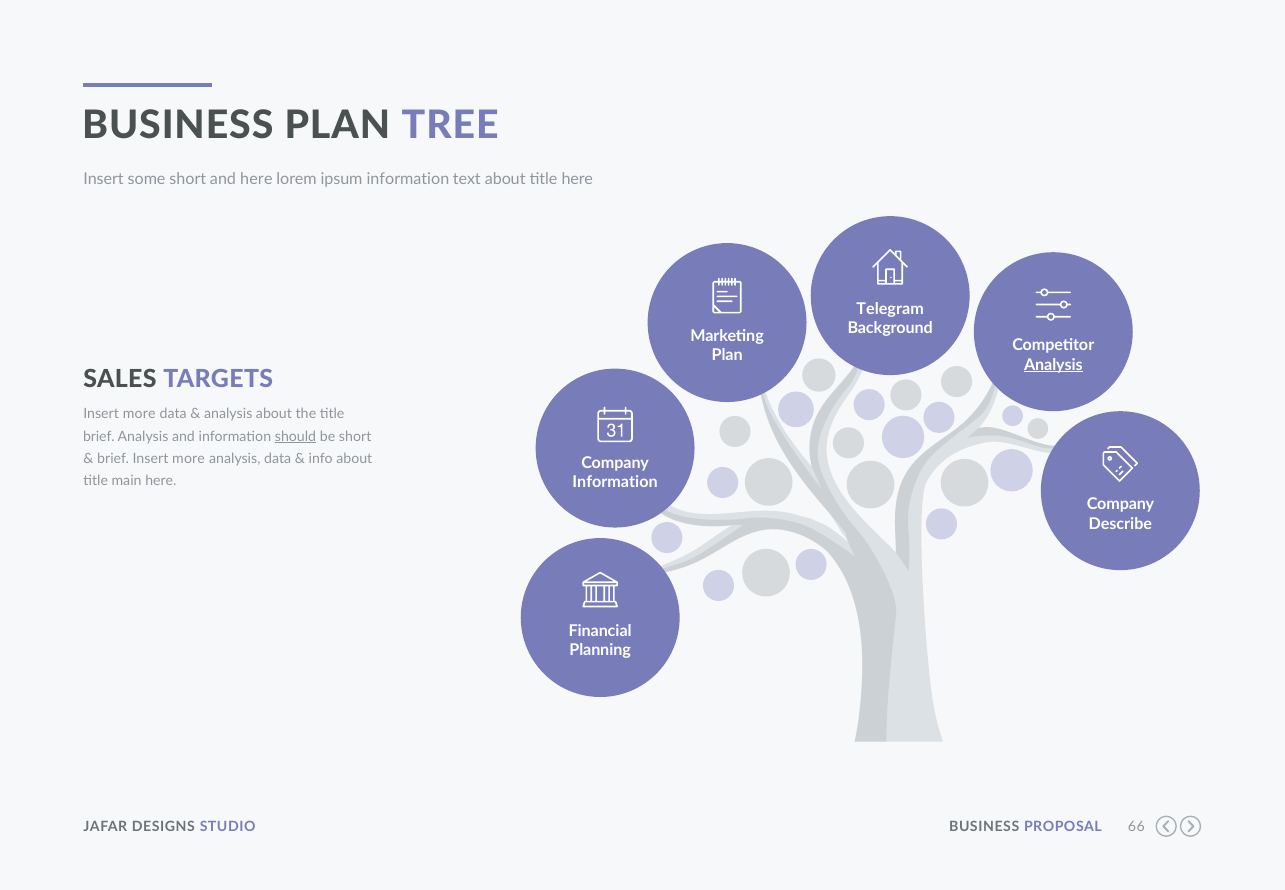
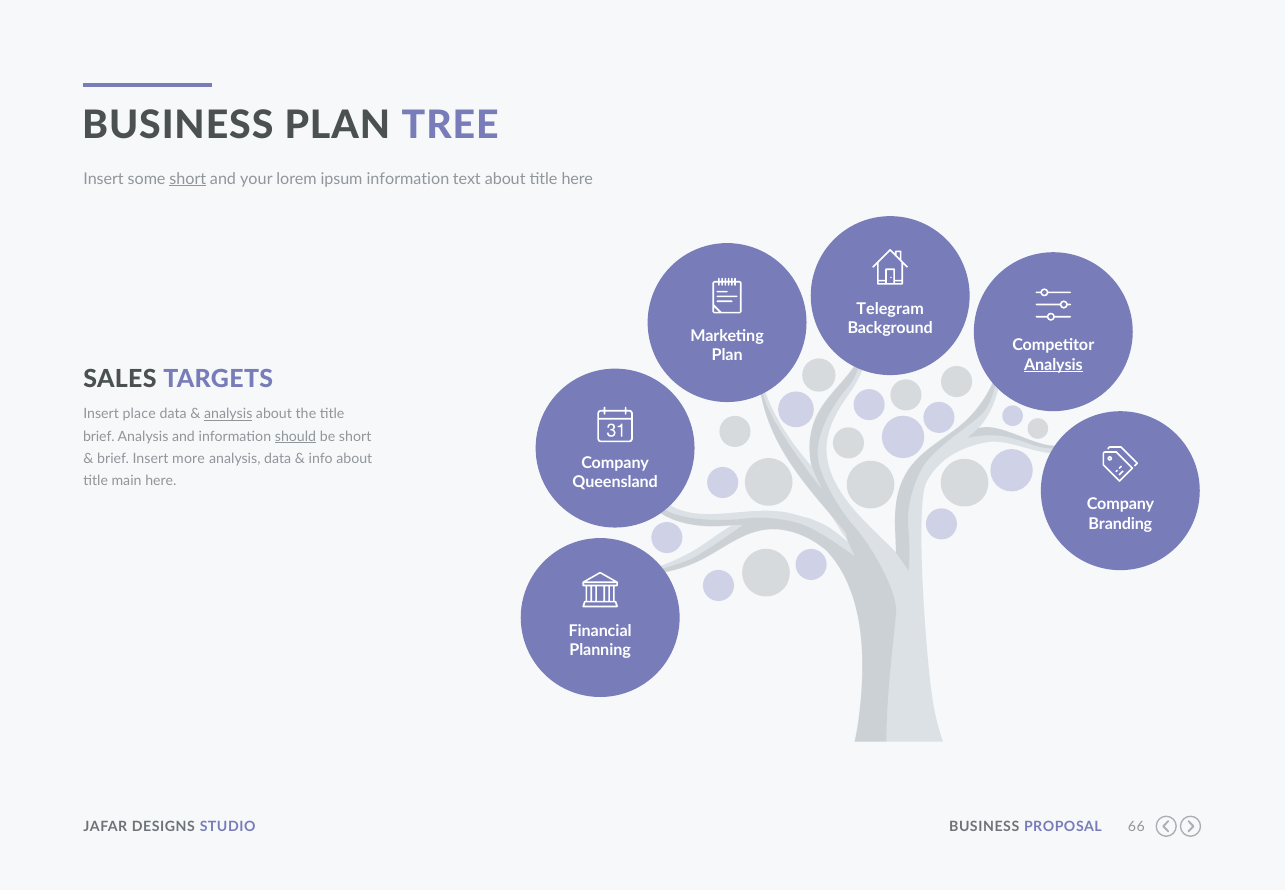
short underline: none -> present (188, 179)
and here: here -> your (256, 179)
more: more -> place (139, 414)
analysis underline: none -> present (228, 414)
Information: Information -> Queensland (615, 482)
Describe: Describe -> Branding (1120, 523)
